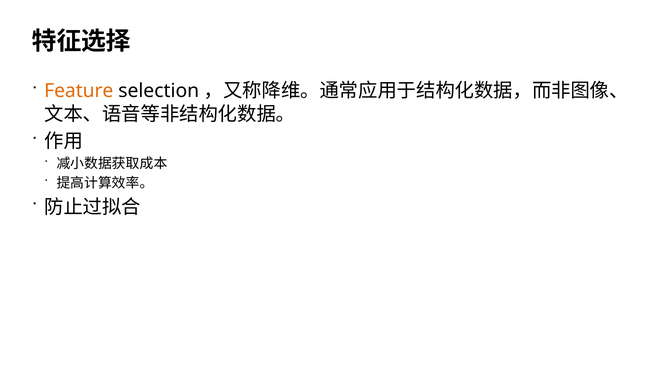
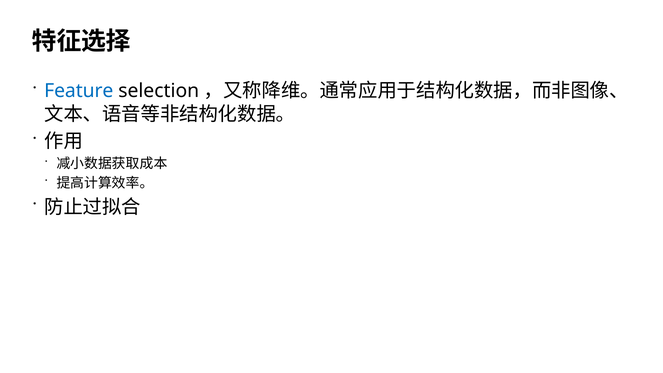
Feature colour: orange -> blue (79, 91)
